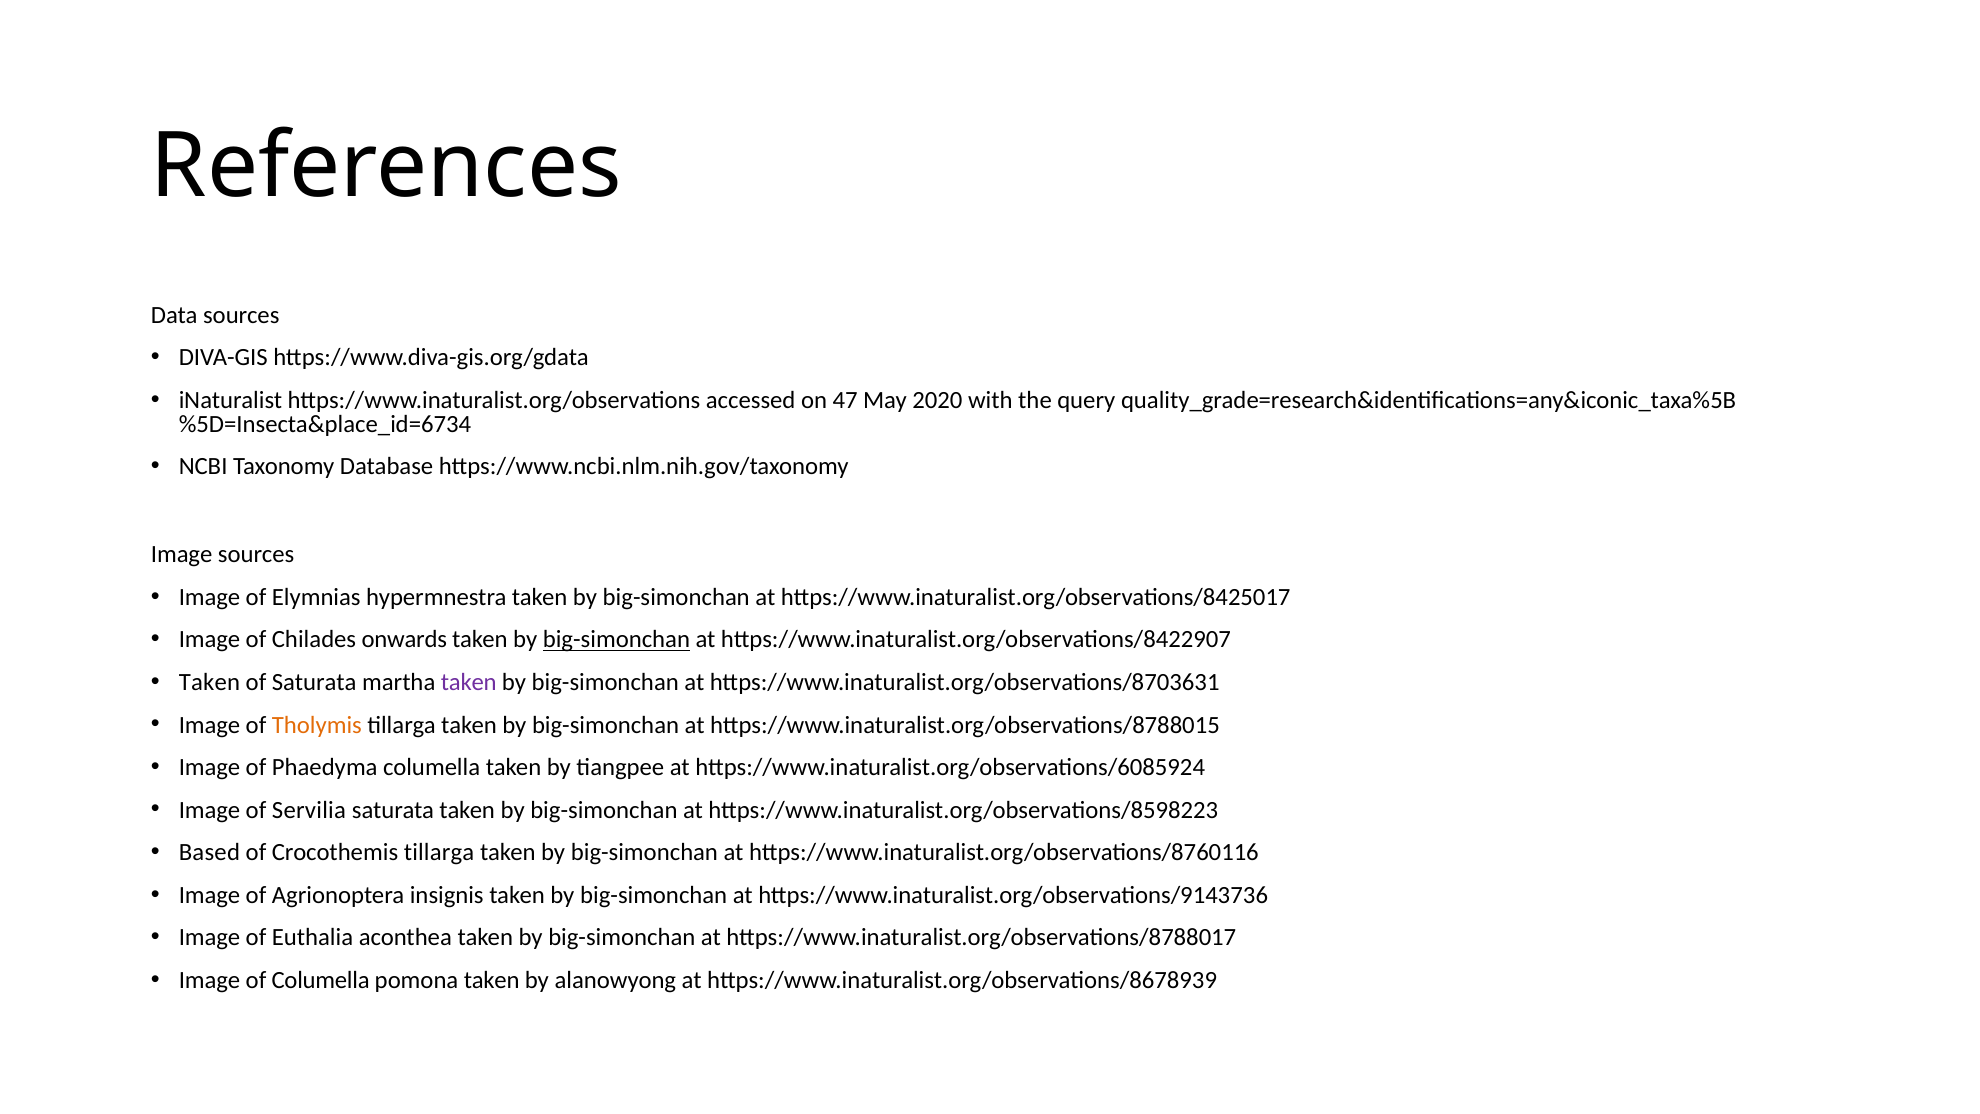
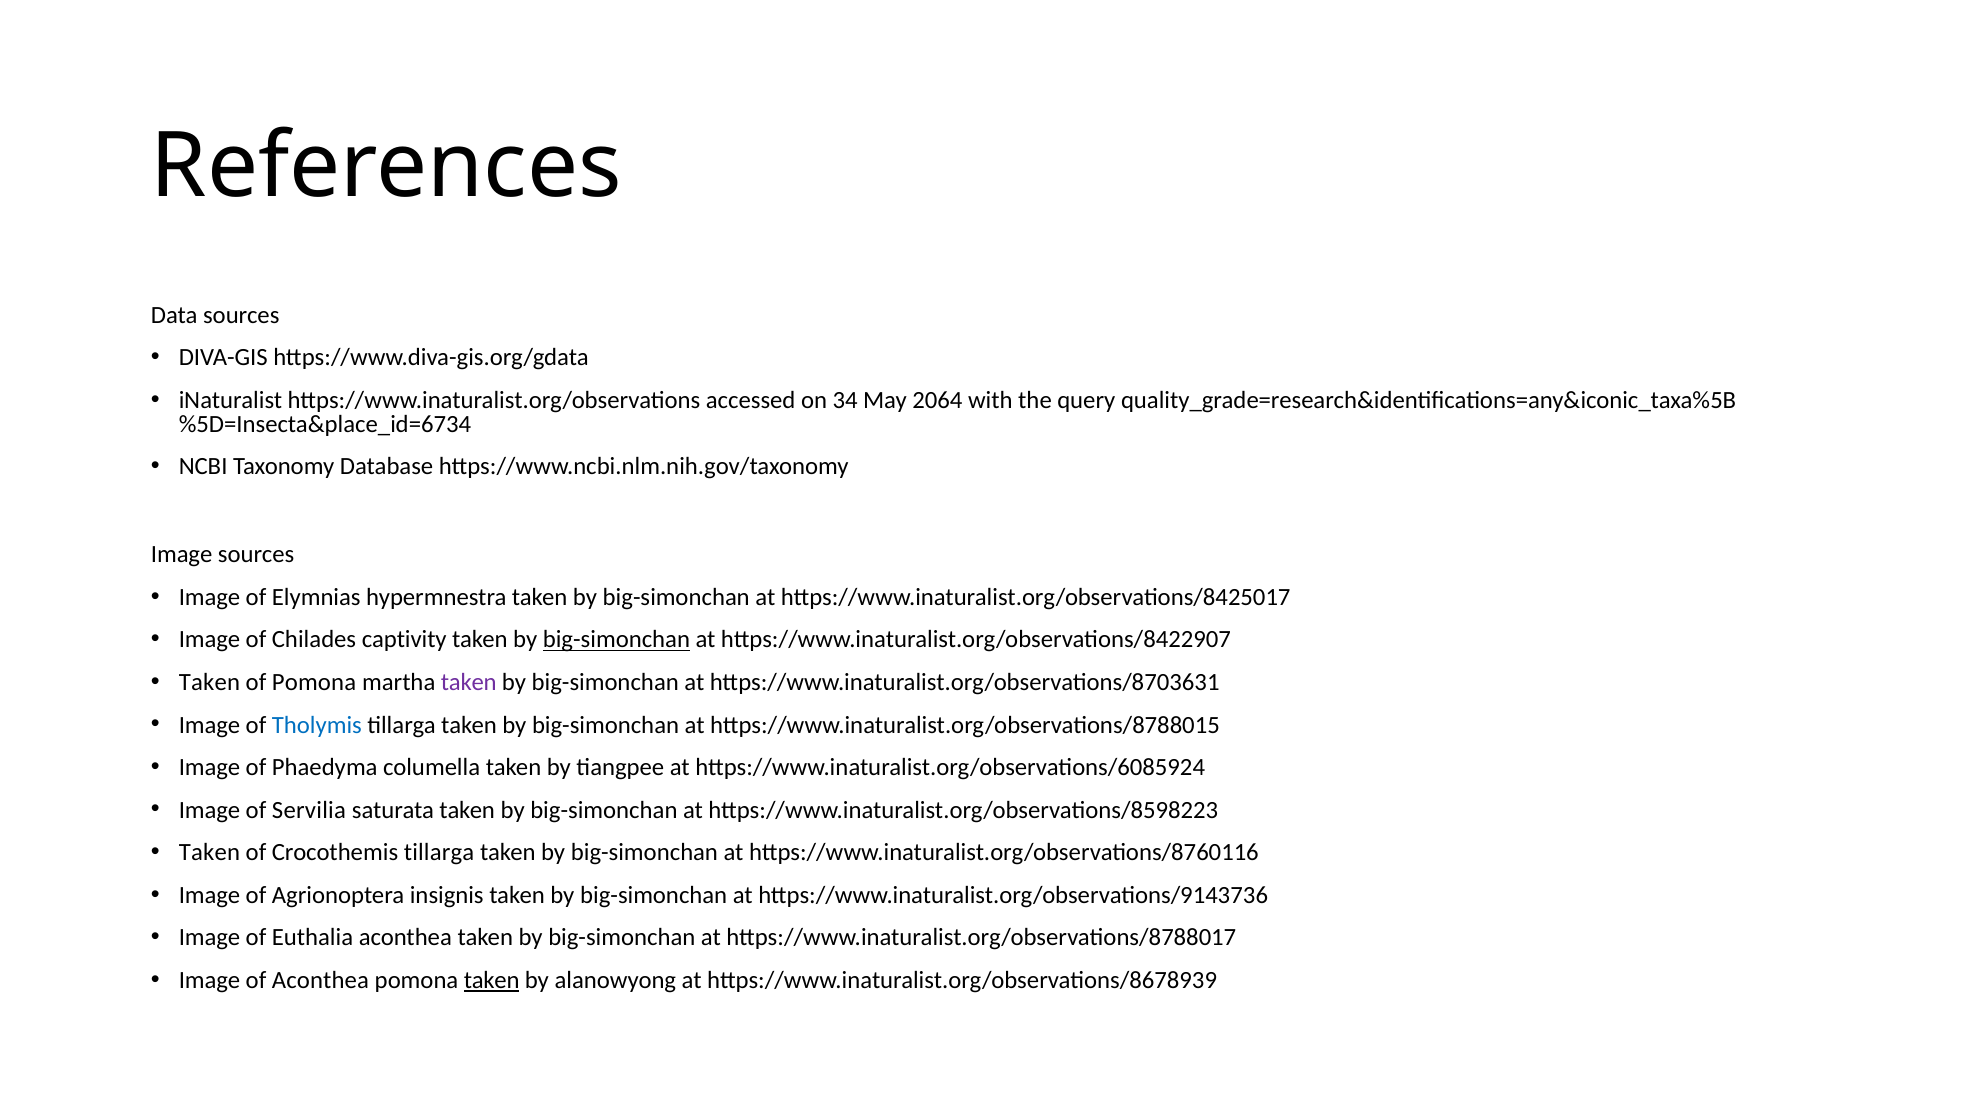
47: 47 -> 34 (845, 400)
2020: 2020 -> 2064 (937, 400)
onwards: onwards -> captivity (404, 640)
of Saturata: Saturata -> Pomona (314, 682)
Tholymis colour: orange -> blue (317, 725)
Based: Based -> Taken (209, 852)
of Columella: Columella -> Aconthea (320, 980)
taken underline: none -> present (492, 980)
